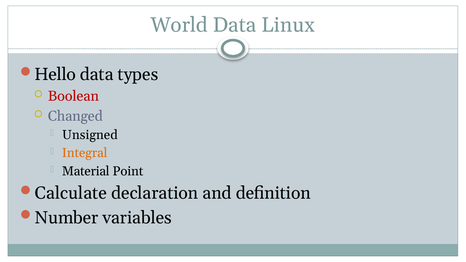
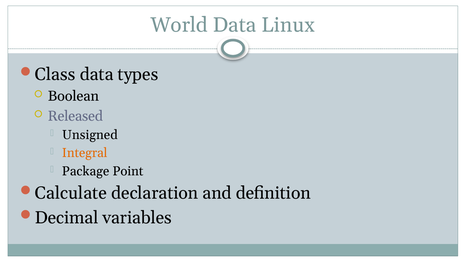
Hello: Hello -> Class (55, 75)
Boolean colour: red -> black (73, 96)
Changed: Changed -> Released (75, 116)
Material: Material -> Package (86, 171)
Number: Number -> Decimal (67, 218)
